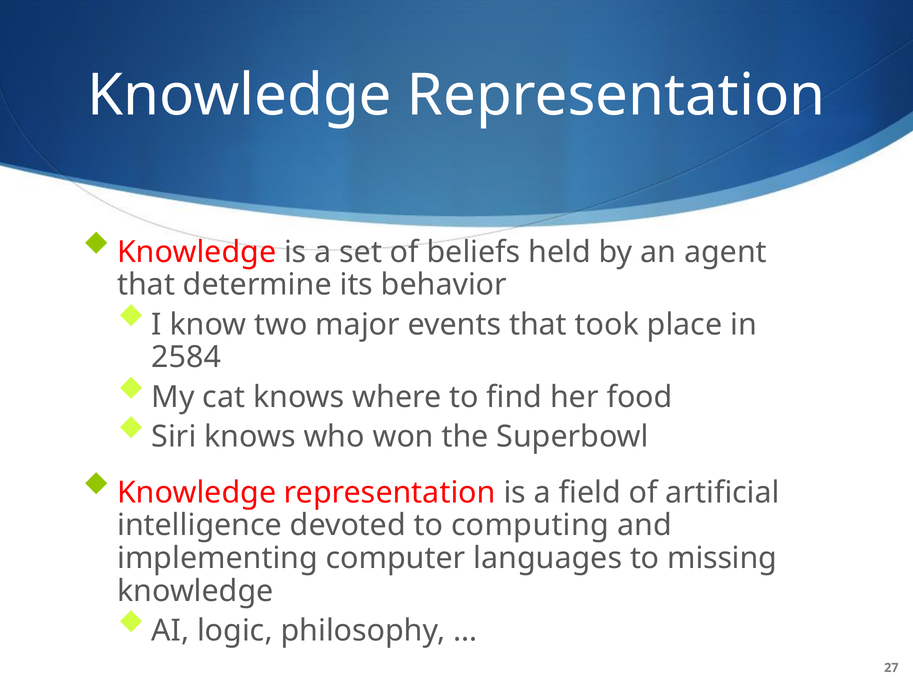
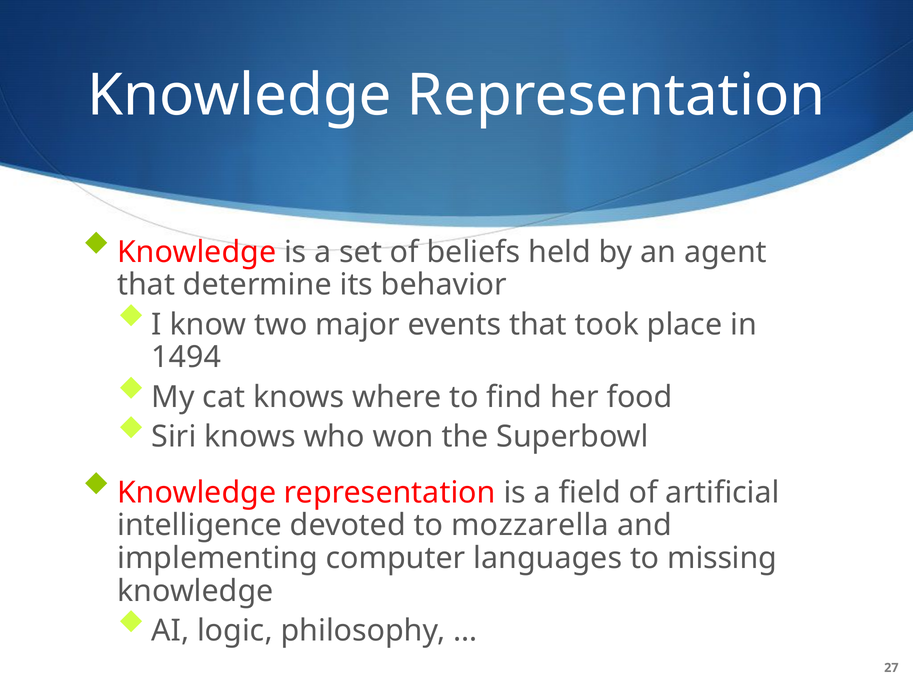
2584: 2584 -> 1494 (186, 357)
computing: computing -> mozzarella (530, 525)
